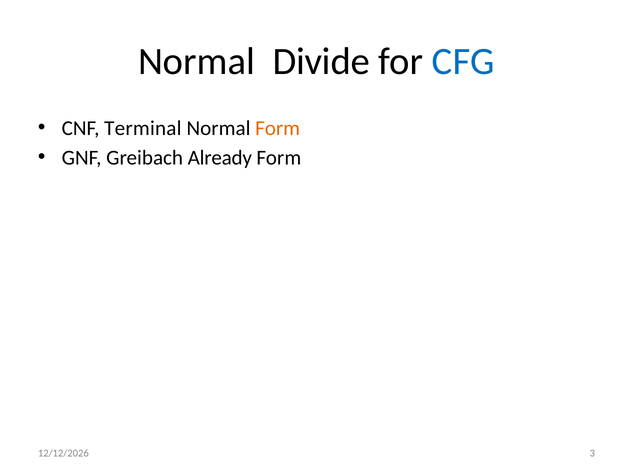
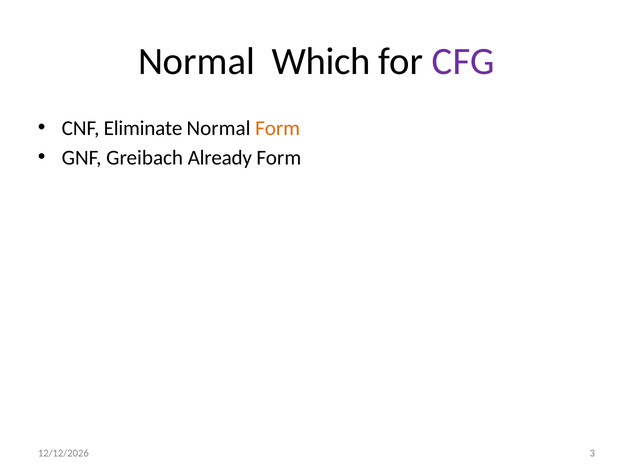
Divide: Divide -> Which (321, 61)
CFG colour: blue -> purple (463, 61)
Terminal: Terminal -> Eliminate (143, 128)
